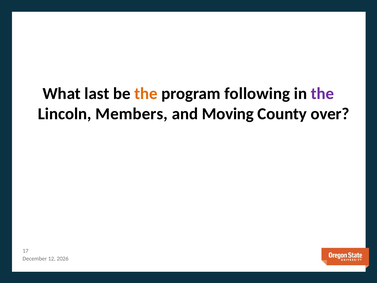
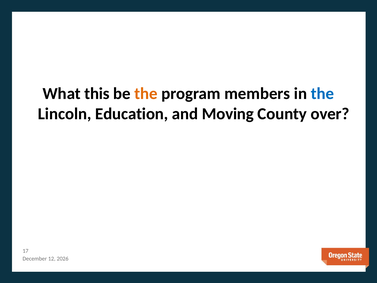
last: last -> this (97, 94)
following: following -> members (257, 94)
the colour: purple -> blue (322, 94)
Members: Members -> Education (132, 114)
